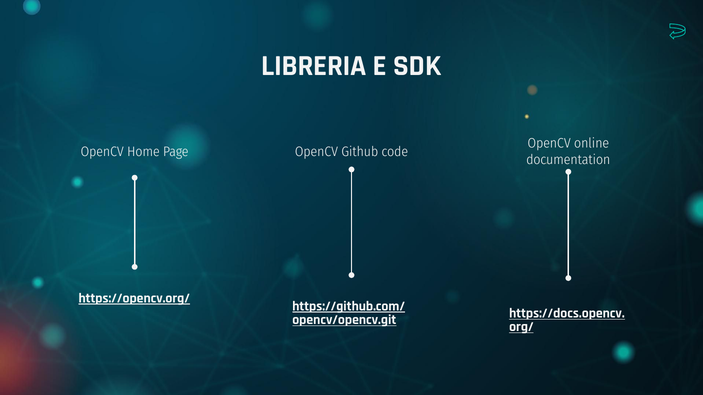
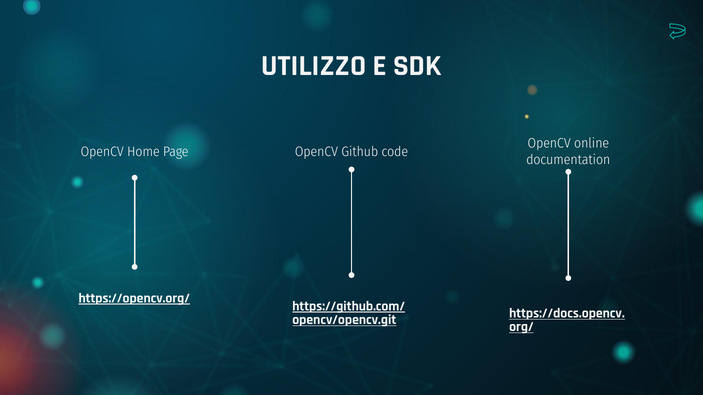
LIBRERIA: LIBRERIA -> UTILIZZO (314, 66)
